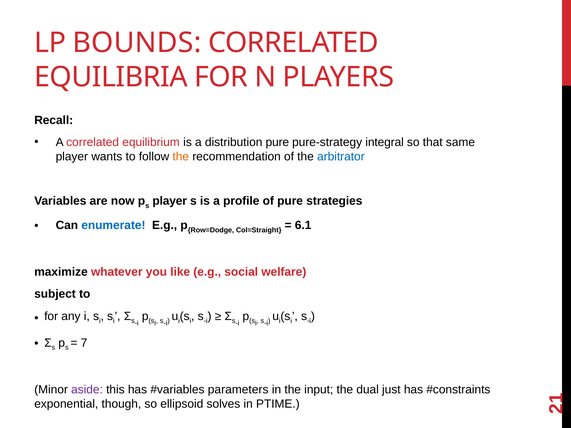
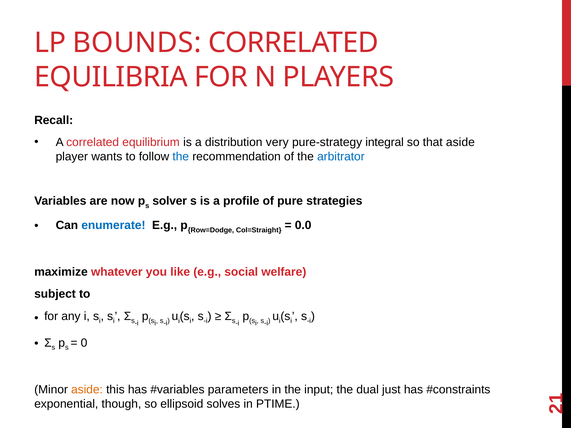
distribution pure: pure -> very (277, 142)
that same: same -> aside (460, 142)
the colour: orange -> blue (181, 157)
s player: player -> solver (170, 201)
6.1: 6.1 -> 0.0 (303, 225)
7: 7 -> 0 (84, 343)
aside colour: purple -> orange (87, 390)
